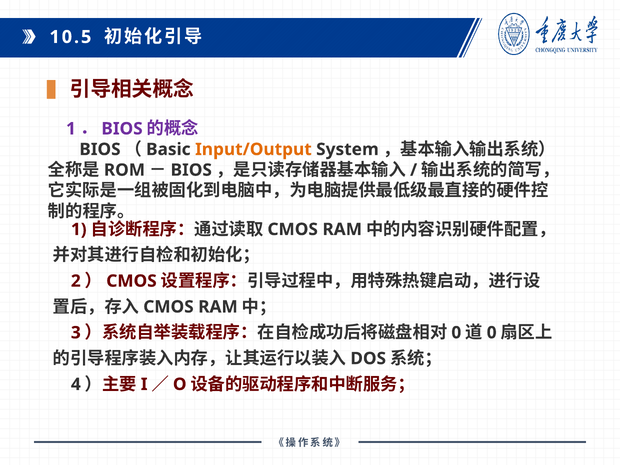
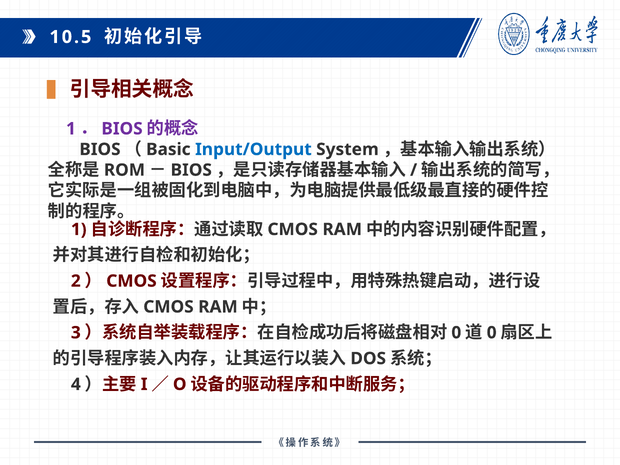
Input/Output colour: orange -> blue (253, 149)
